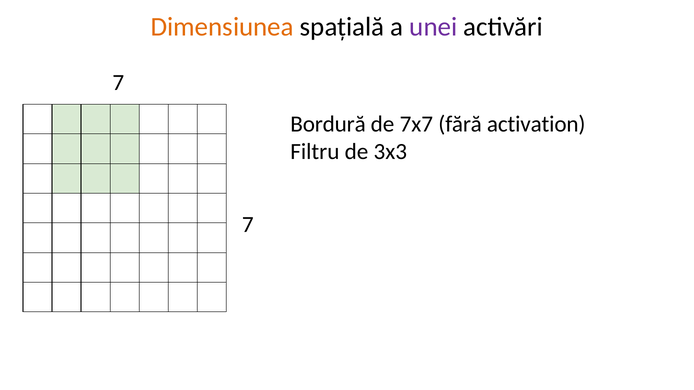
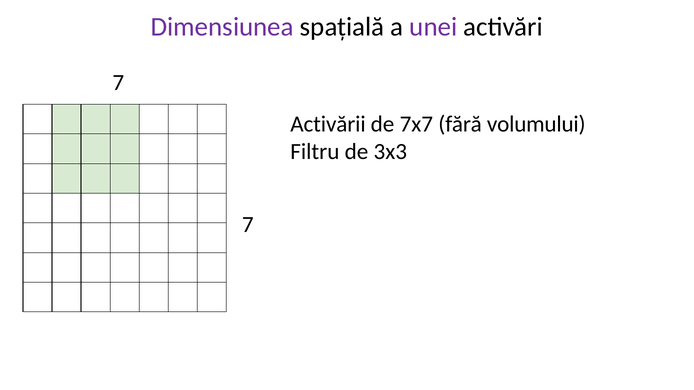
Dimensiunea colour: orange -> purple (222, 27)
Bordură: Bordură -> Activării (328, 124)
activation: activation -> volumului (536, 124)
